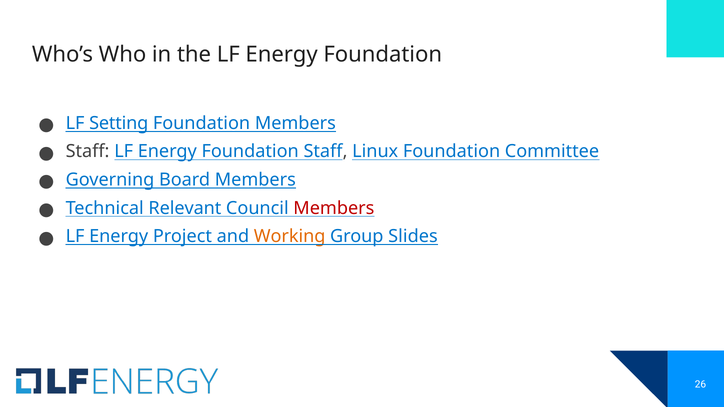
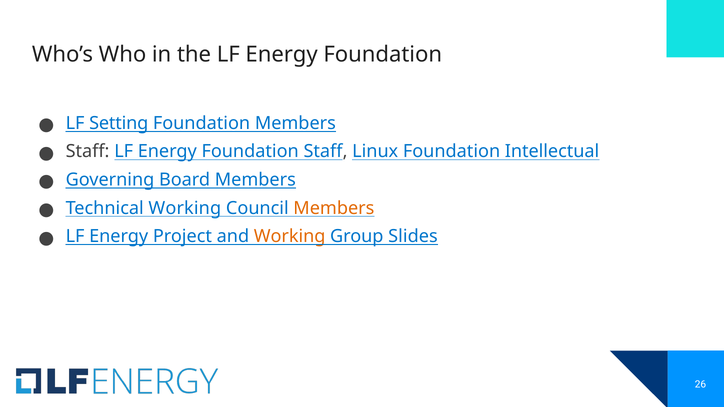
Committee: Committee -> Intellectual (552, 152)
Technical Relevant: Relevant -> Working (185, 208)
Members colour: red -> orange (334, 208)
